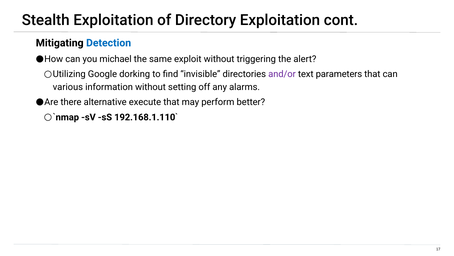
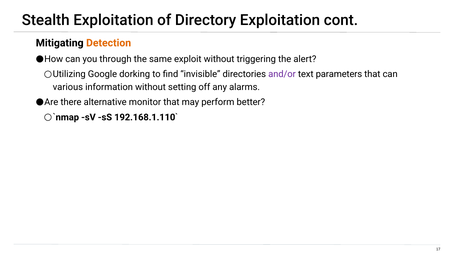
Detection colour: blue -> orange (109, 43)
michael: michael -> through (115, 59)
execute: execute -> monitor (145, 102)
